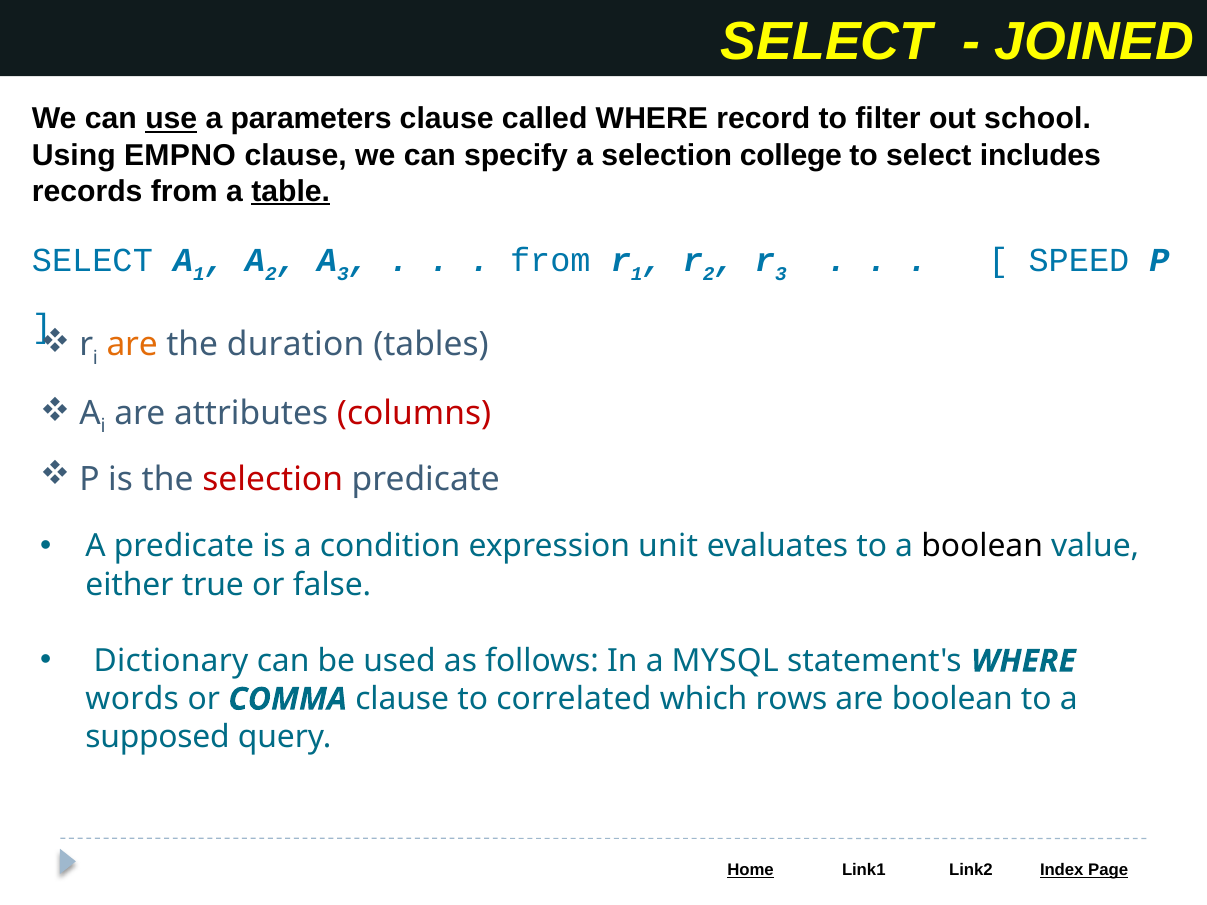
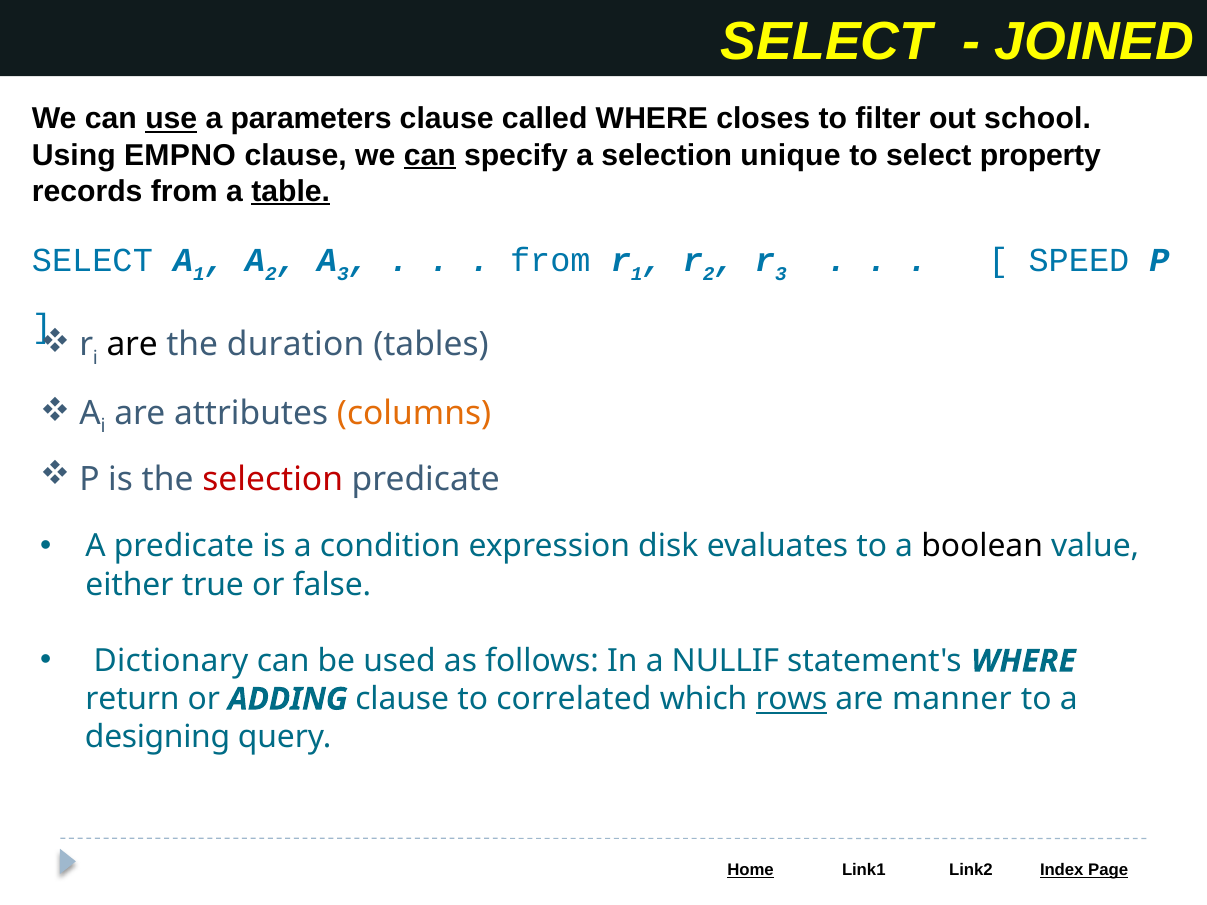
record: record -> closes (763, 119)
can underline: none -> present (430, 155)
college: college -> unique (791, 155)
includes: includes -> property (1040, 155)
are colour: orange -> black (132, 345)
columns colour: red -> orange (414, 413)
unit: unit -> disk (668, 547)
MYSQL: MYSQL -> NULLIF (725, 661)
words: words -> return (132, 699)
COMMA: COMMA -> ADDING (288, 699)
rows underline: none -> present (792, 699)
are boolean: boolean -> manner (952, 699)
supposed: supposed -> designing (158, 738)
